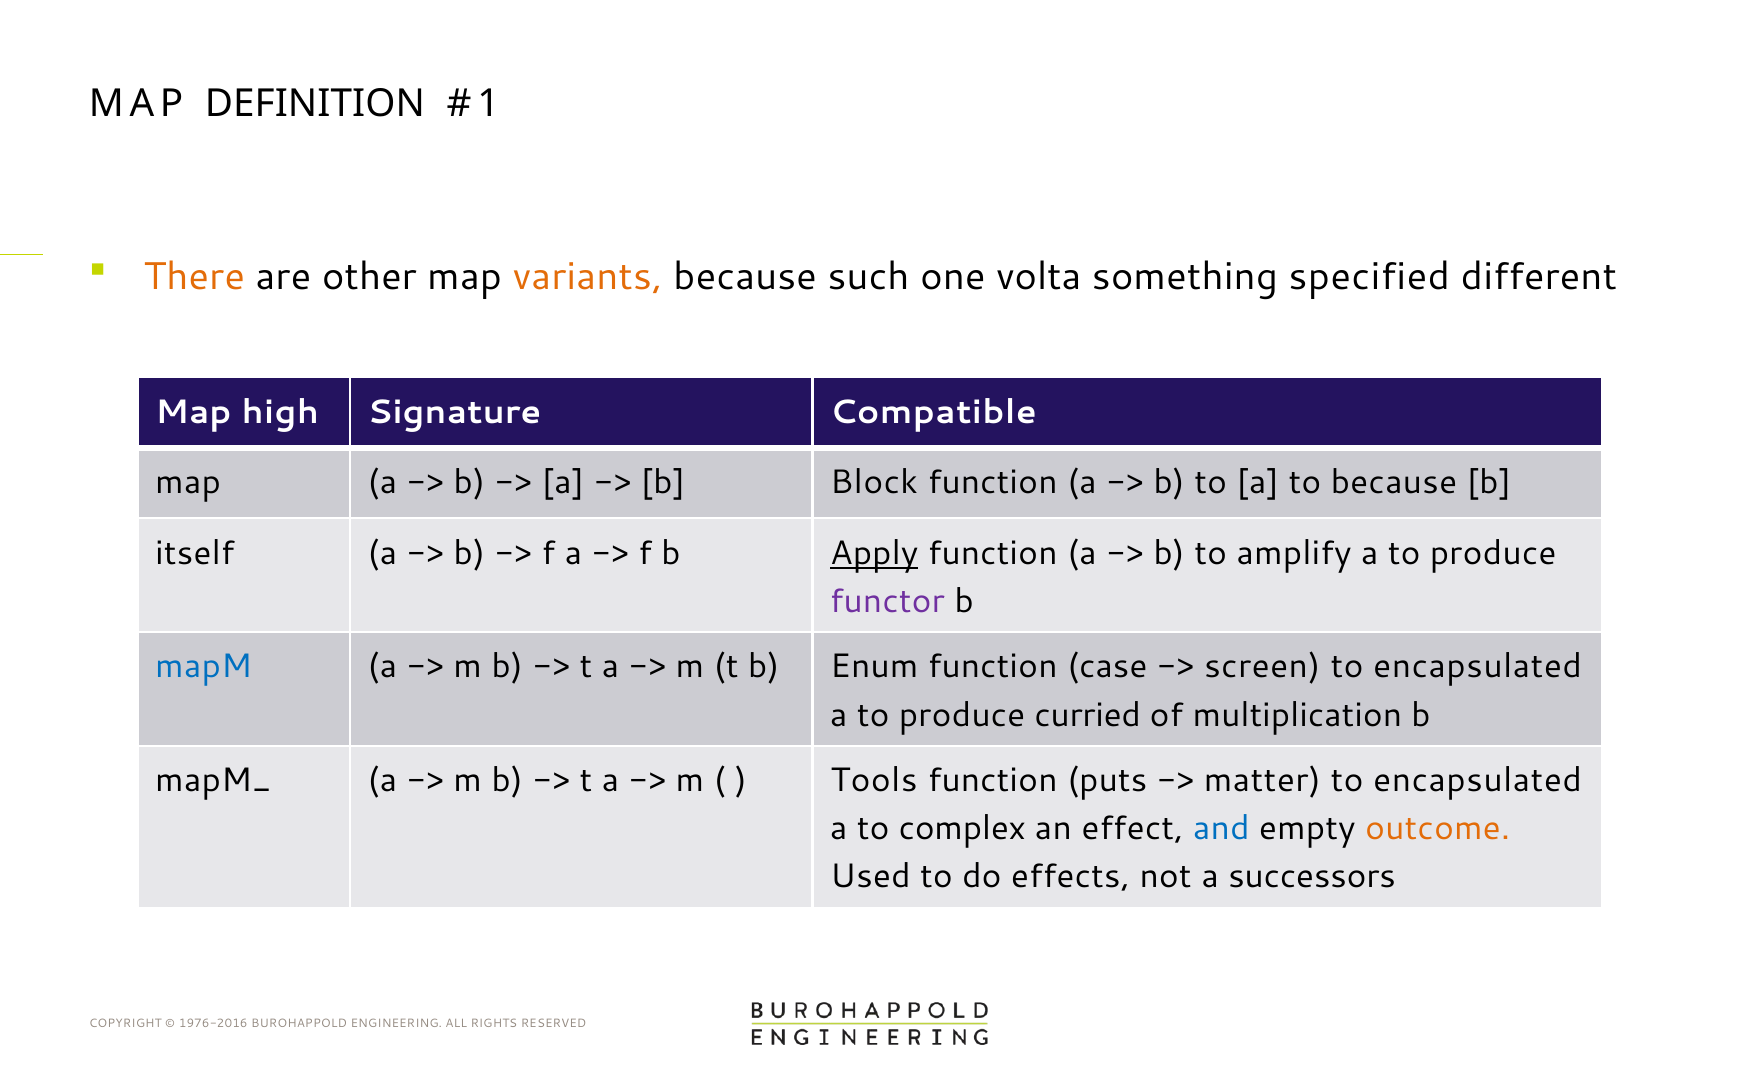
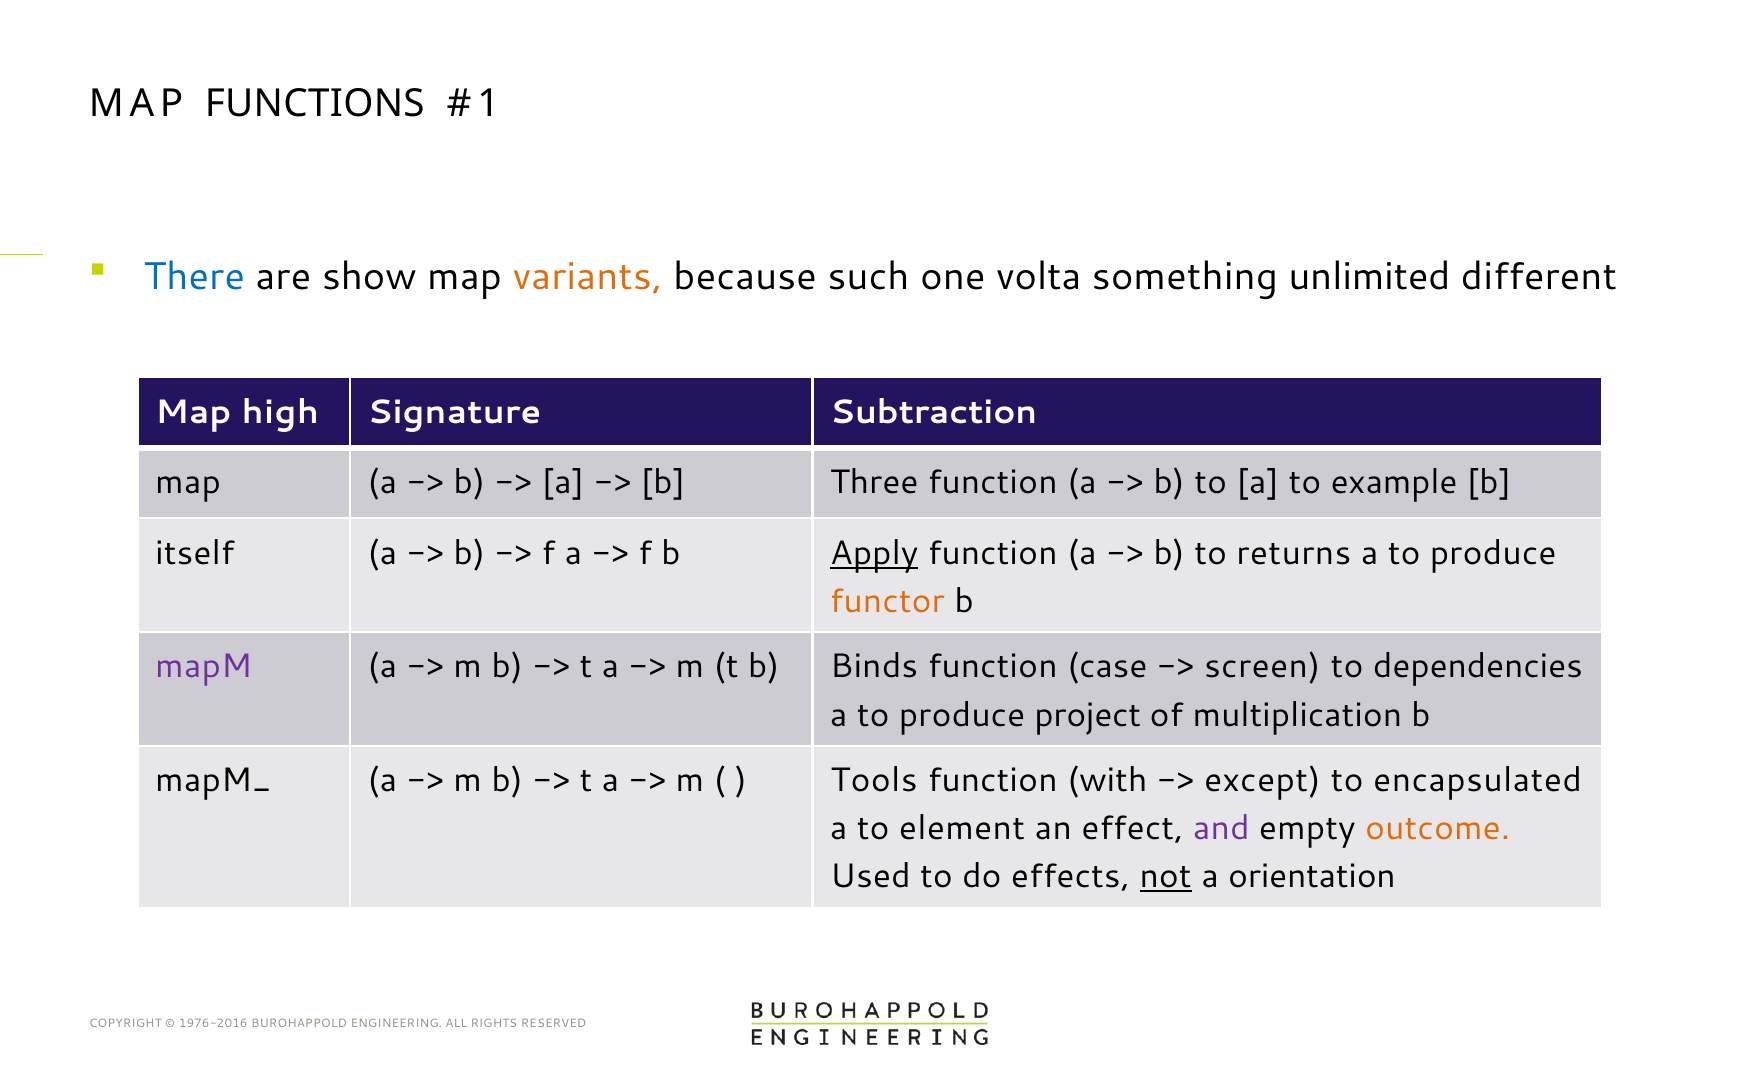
DEFINITION: DEFINITION -> FUNCTIONS (315, 104)
There colour: orange -> blue (194, 277)
other: other -> show (369, 277)
specified: specified -> unlimited (1370, 277)
Compatible: Compatible -> Subtraction (934, 412)
Block: Block -> Three (874, 483)
to because: because -> example (1394, 483)
amplify: amplify -> returns (1294, 553)
functor colour: purple -> orange (887, 601)
mapM colour: blue -> purple (204, 667)
Enum: Enum -> Binds (874, 667)
encapsulated: encapsulated -> dependencies (1478, 667)
curried: curried -> project (1088, 715)
puts: puts -> with (1107, 781)
matter: matter -> except (1262, 781)
complex: complex -> element (962, 829)
and colour: blue -> purple (1221, 829)
not underline: none -> present (1166, 877)
successors: successors -> orientation (1312, 877)
